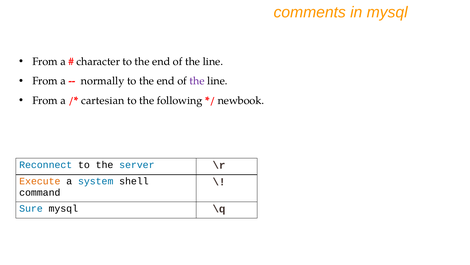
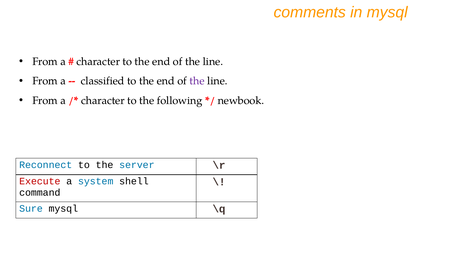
normally: normally -> classified (103, 81)
cartesian: cartesian -> character (103, 100)
Execute colour: orange -> red (40, 181)
